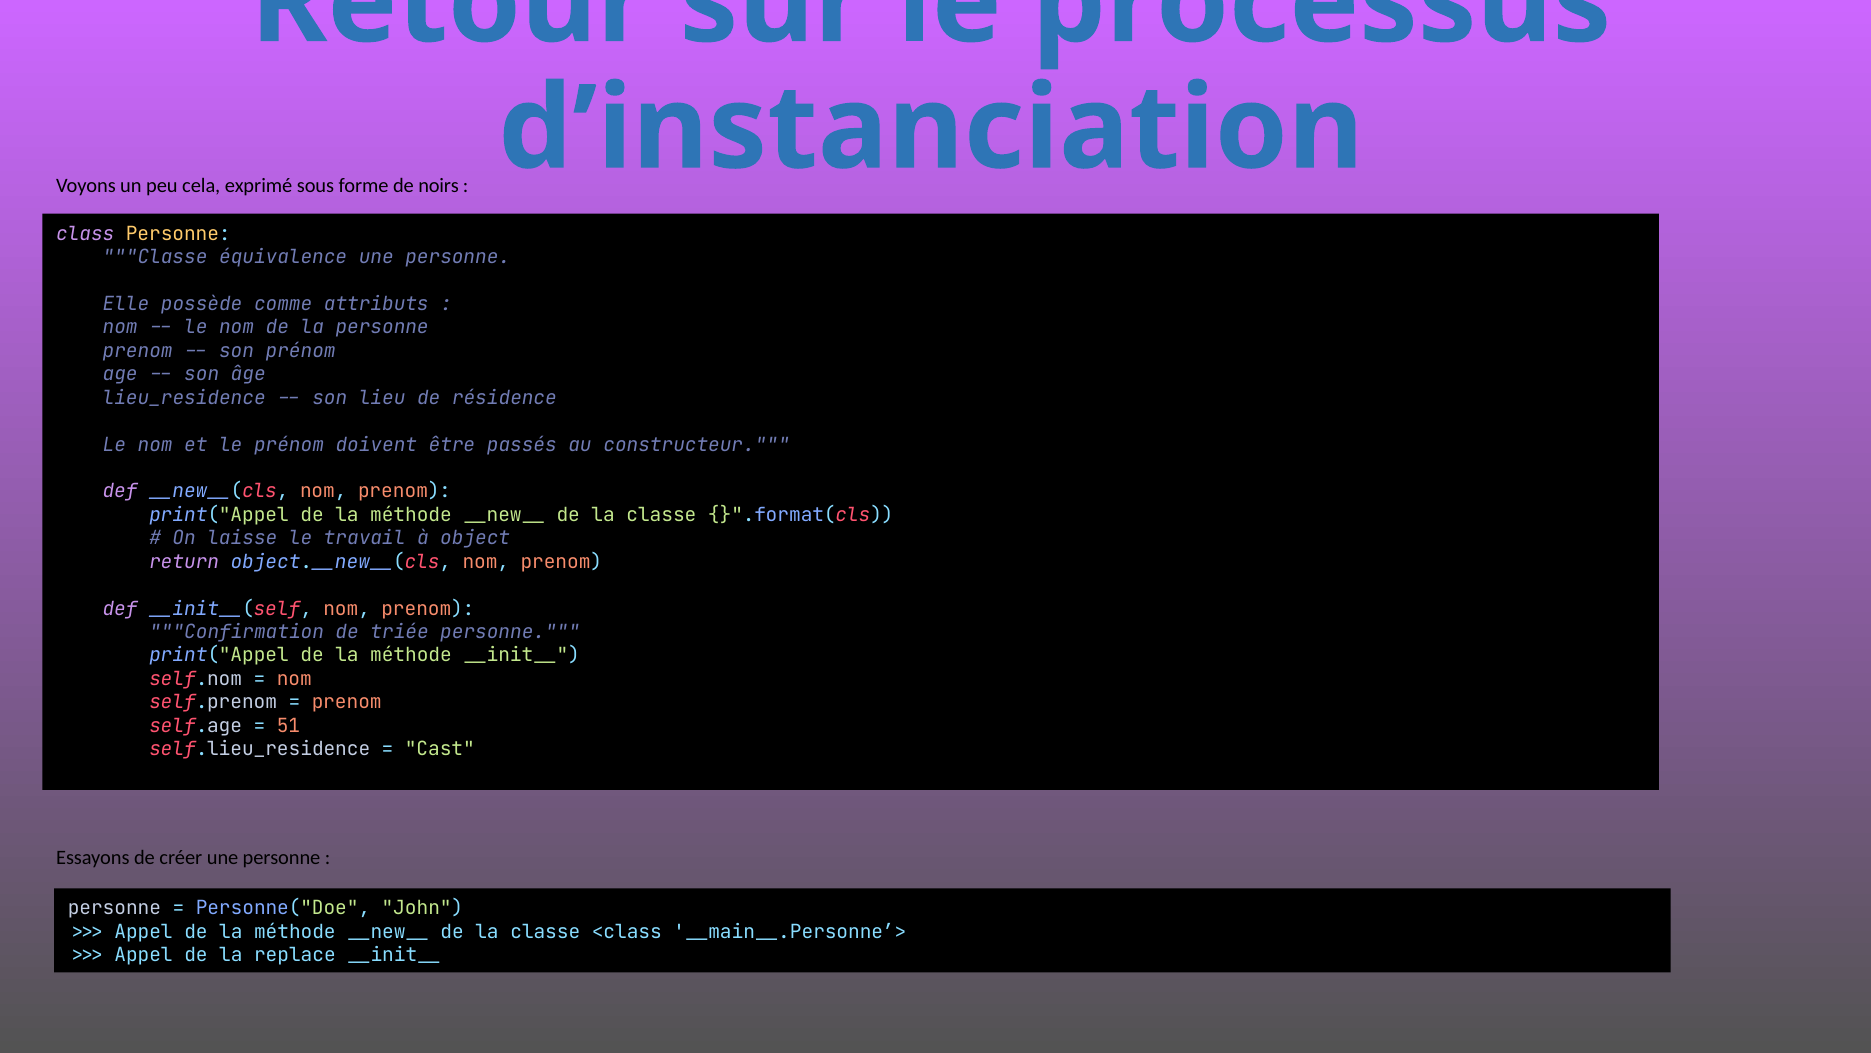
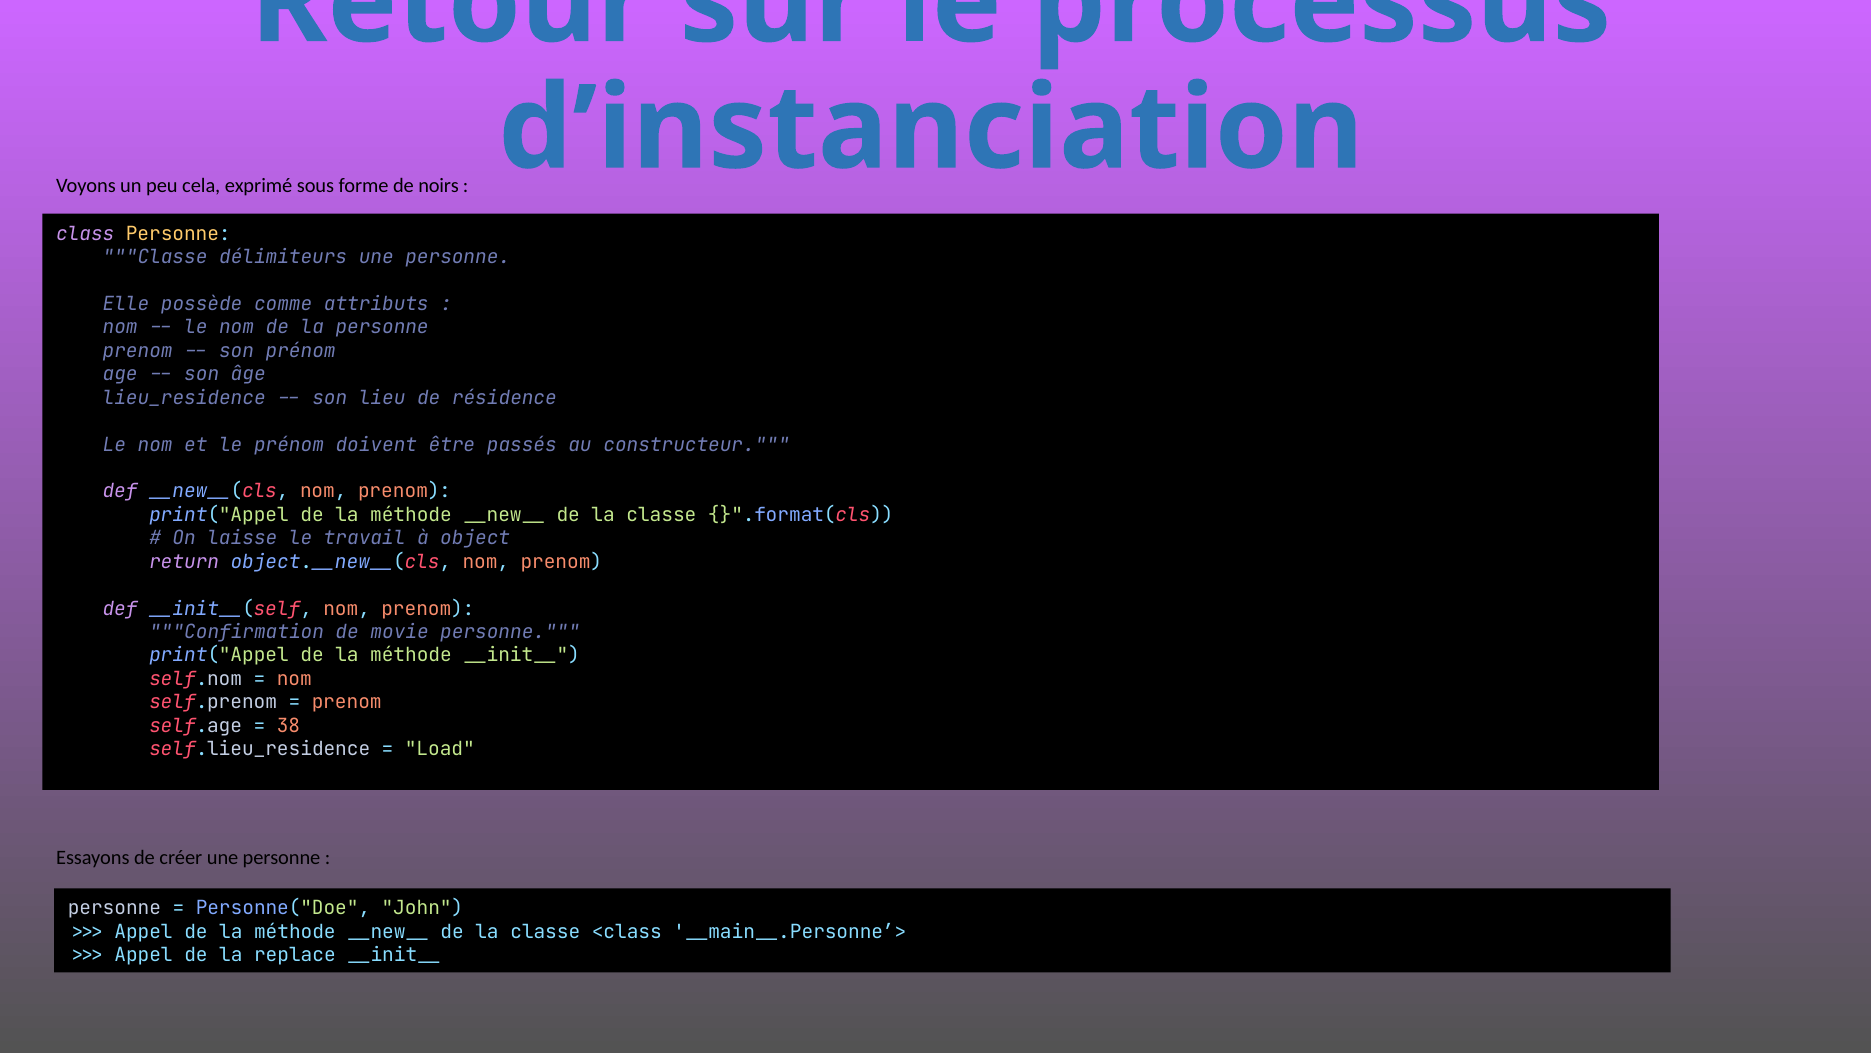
équivalence: équivalence -> délimiteurs (283, 257)
triée: triée -> movie (400, 632)
51: 51 -> 38 (289, 725)
Cast: Cast -> Load (440, 749)
